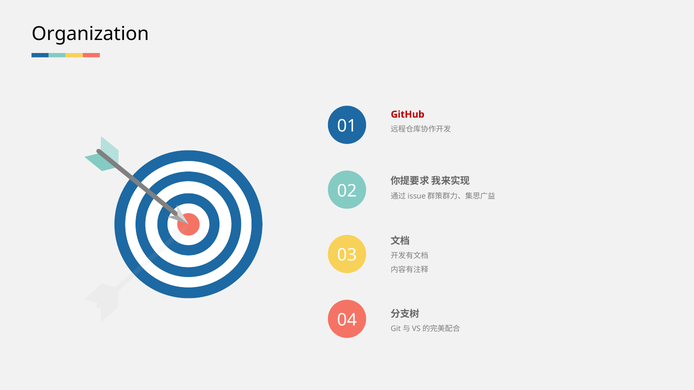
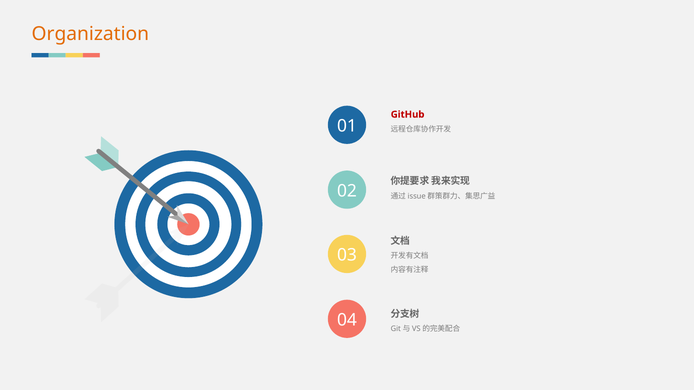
Organization colour: black -> orange (90, 34)
